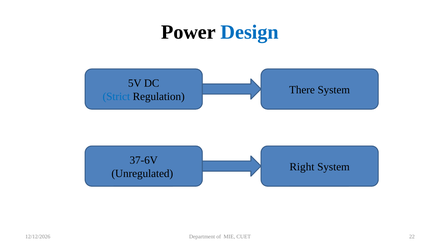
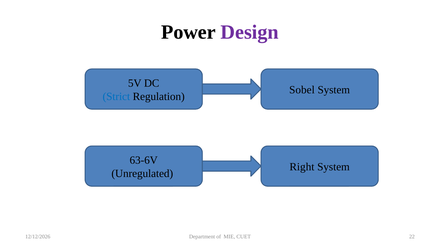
Design colour: blue -> purple (250, 32)
There: There -> Sobel (302, 90)
37-6V: 37-6V -> 63-6V (144, 160)
